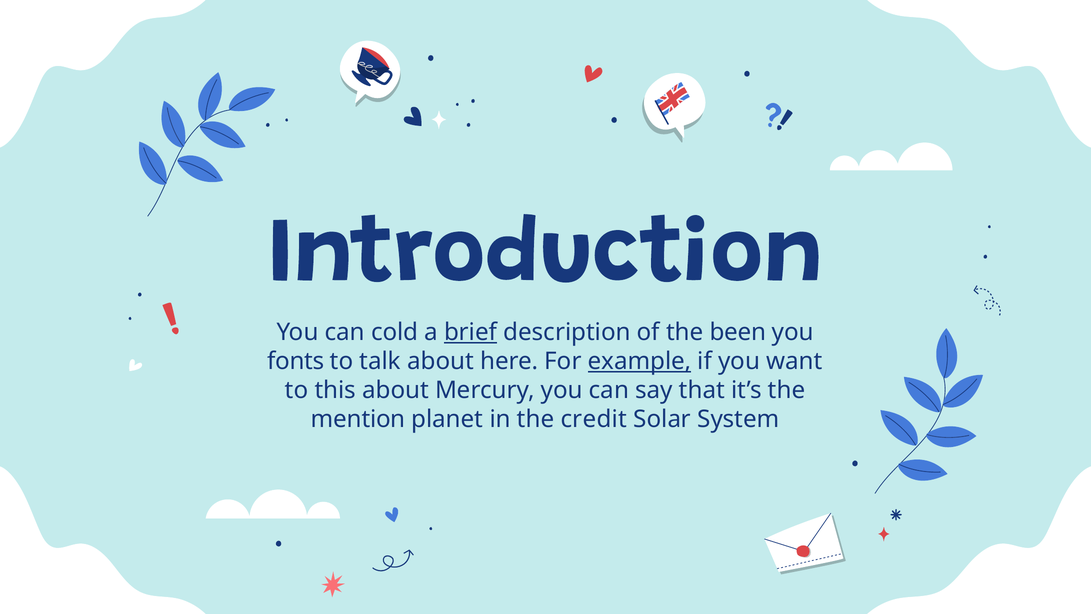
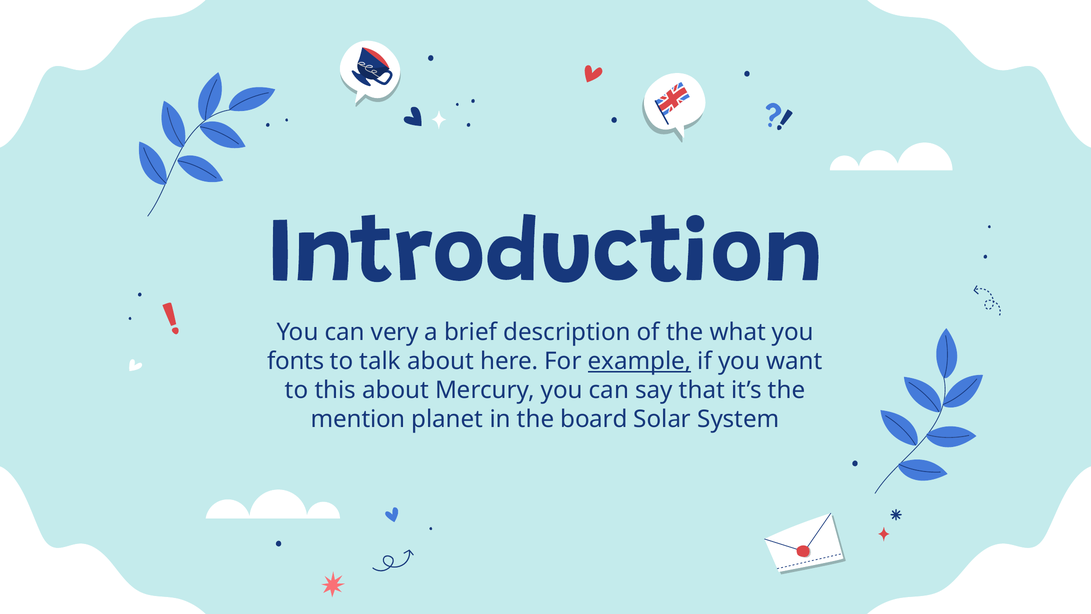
cold: cold -> very (395, 332)
brief underline: present -> none (471, 332)
been: been -> what (738, 332)
credit: credit -> board (594, 419)
